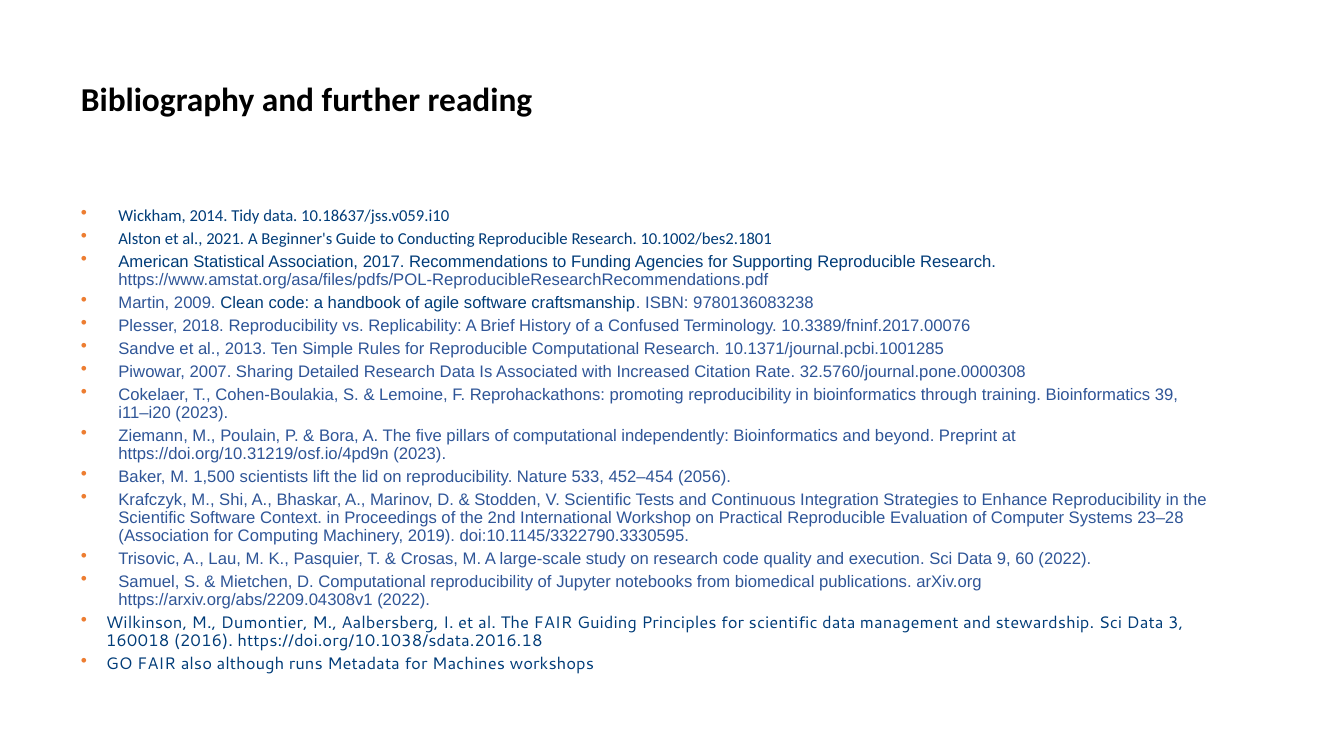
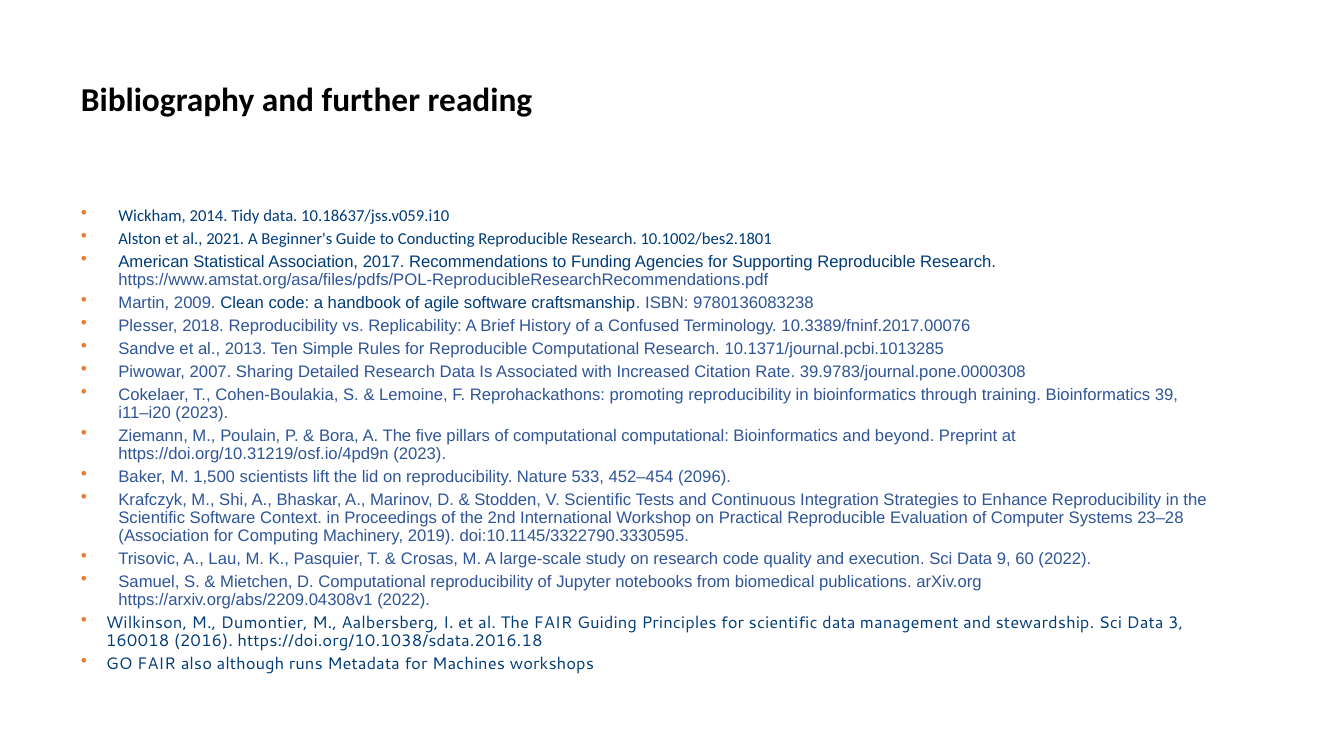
10.1371/journal.pcbi.1001285: 10.1371/journal.pcbi.1001285 -> 10.1371/journal.pcbi.1013285 (834, 349)
32.5760/journal.pone.0000308: 32.5760/journal.pone.0000308 -> 39.9783/journal.pone.0000308 (913, 372)
computational independently: independently -> computational (675, 436)
2056: 2056 -> 2096 (705, 477)
